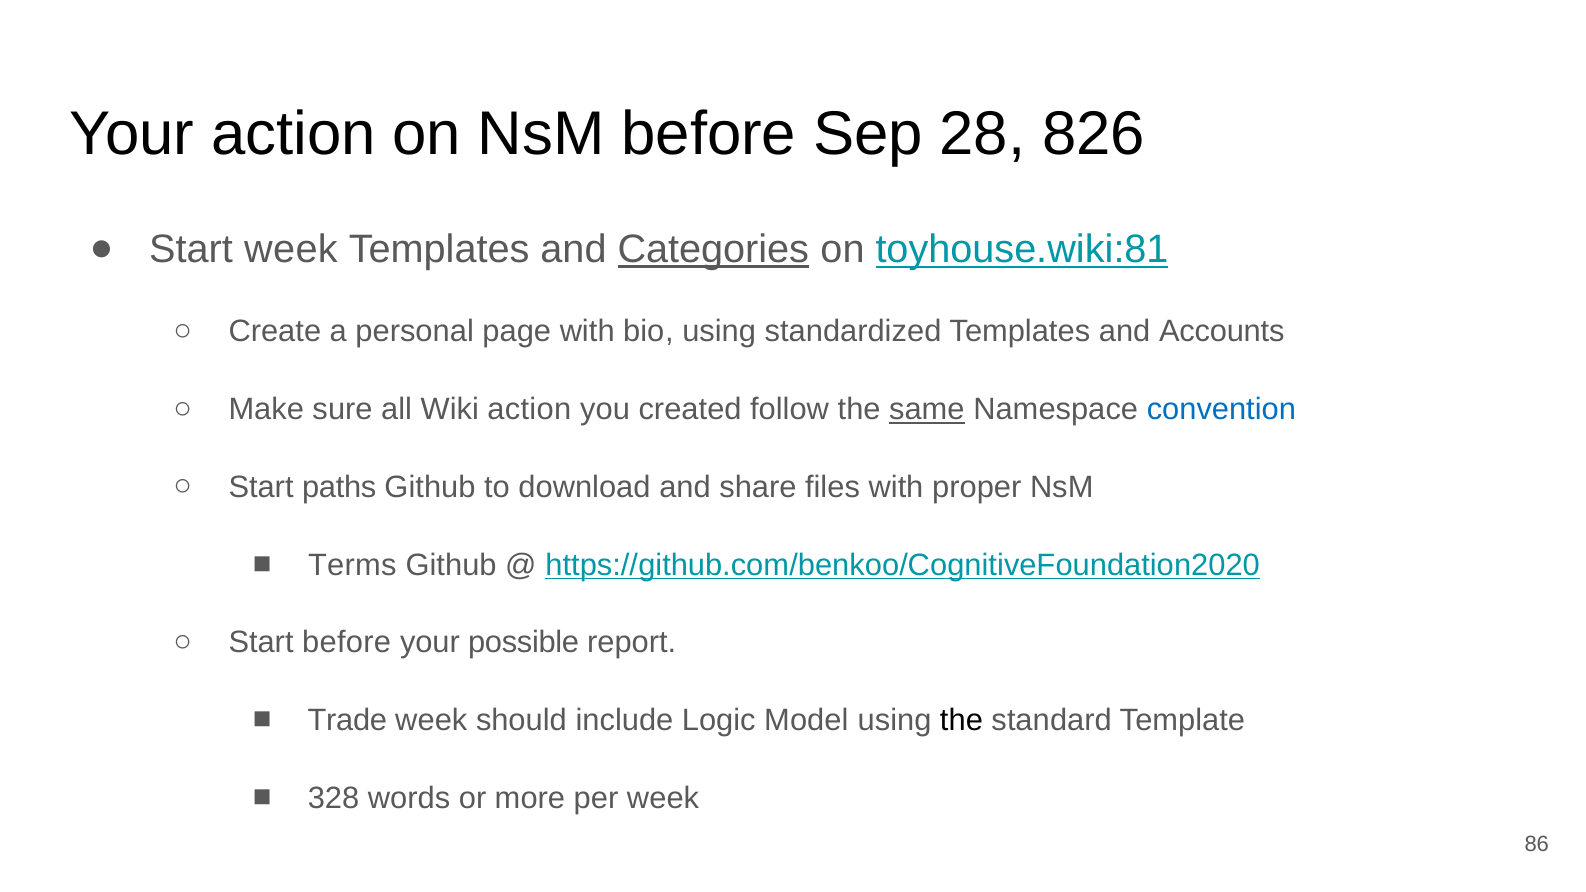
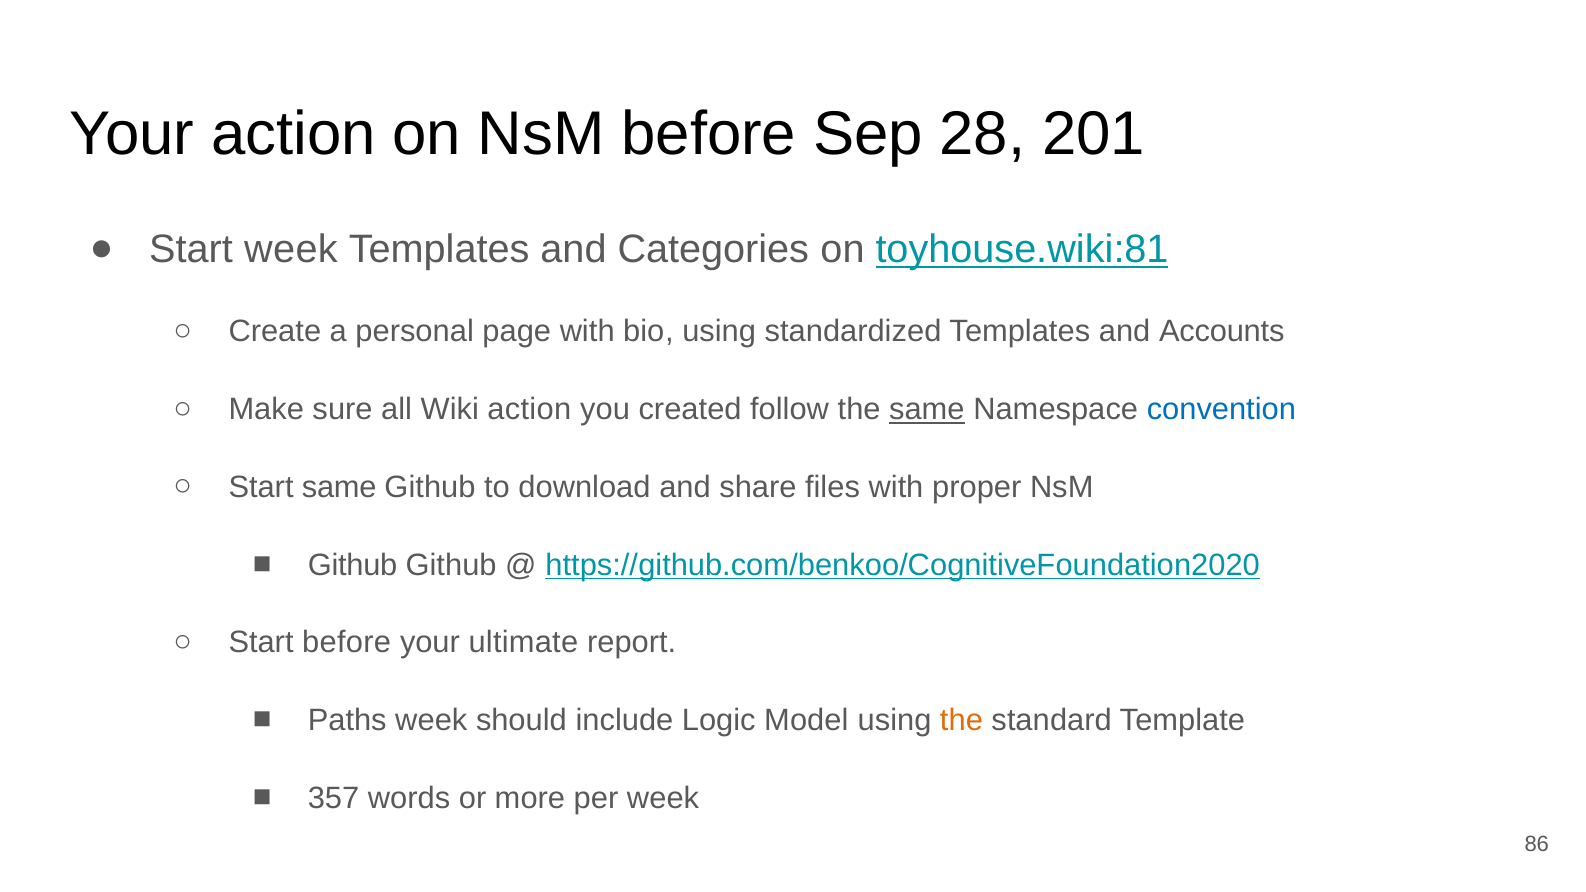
826: 826 -> 201 (1094, 134)
Categories underline: present -> none (713, 249)
Start paths: paths -> same (339, 487)
Terms: Terms -> Github (353, 565)
possible: possible -> ultimate (523, 643)
Trade: Trade -> Paths (347, 721)
the colour: black -> orange (961, 721)
328: 328 -> 357 (334, 798)
